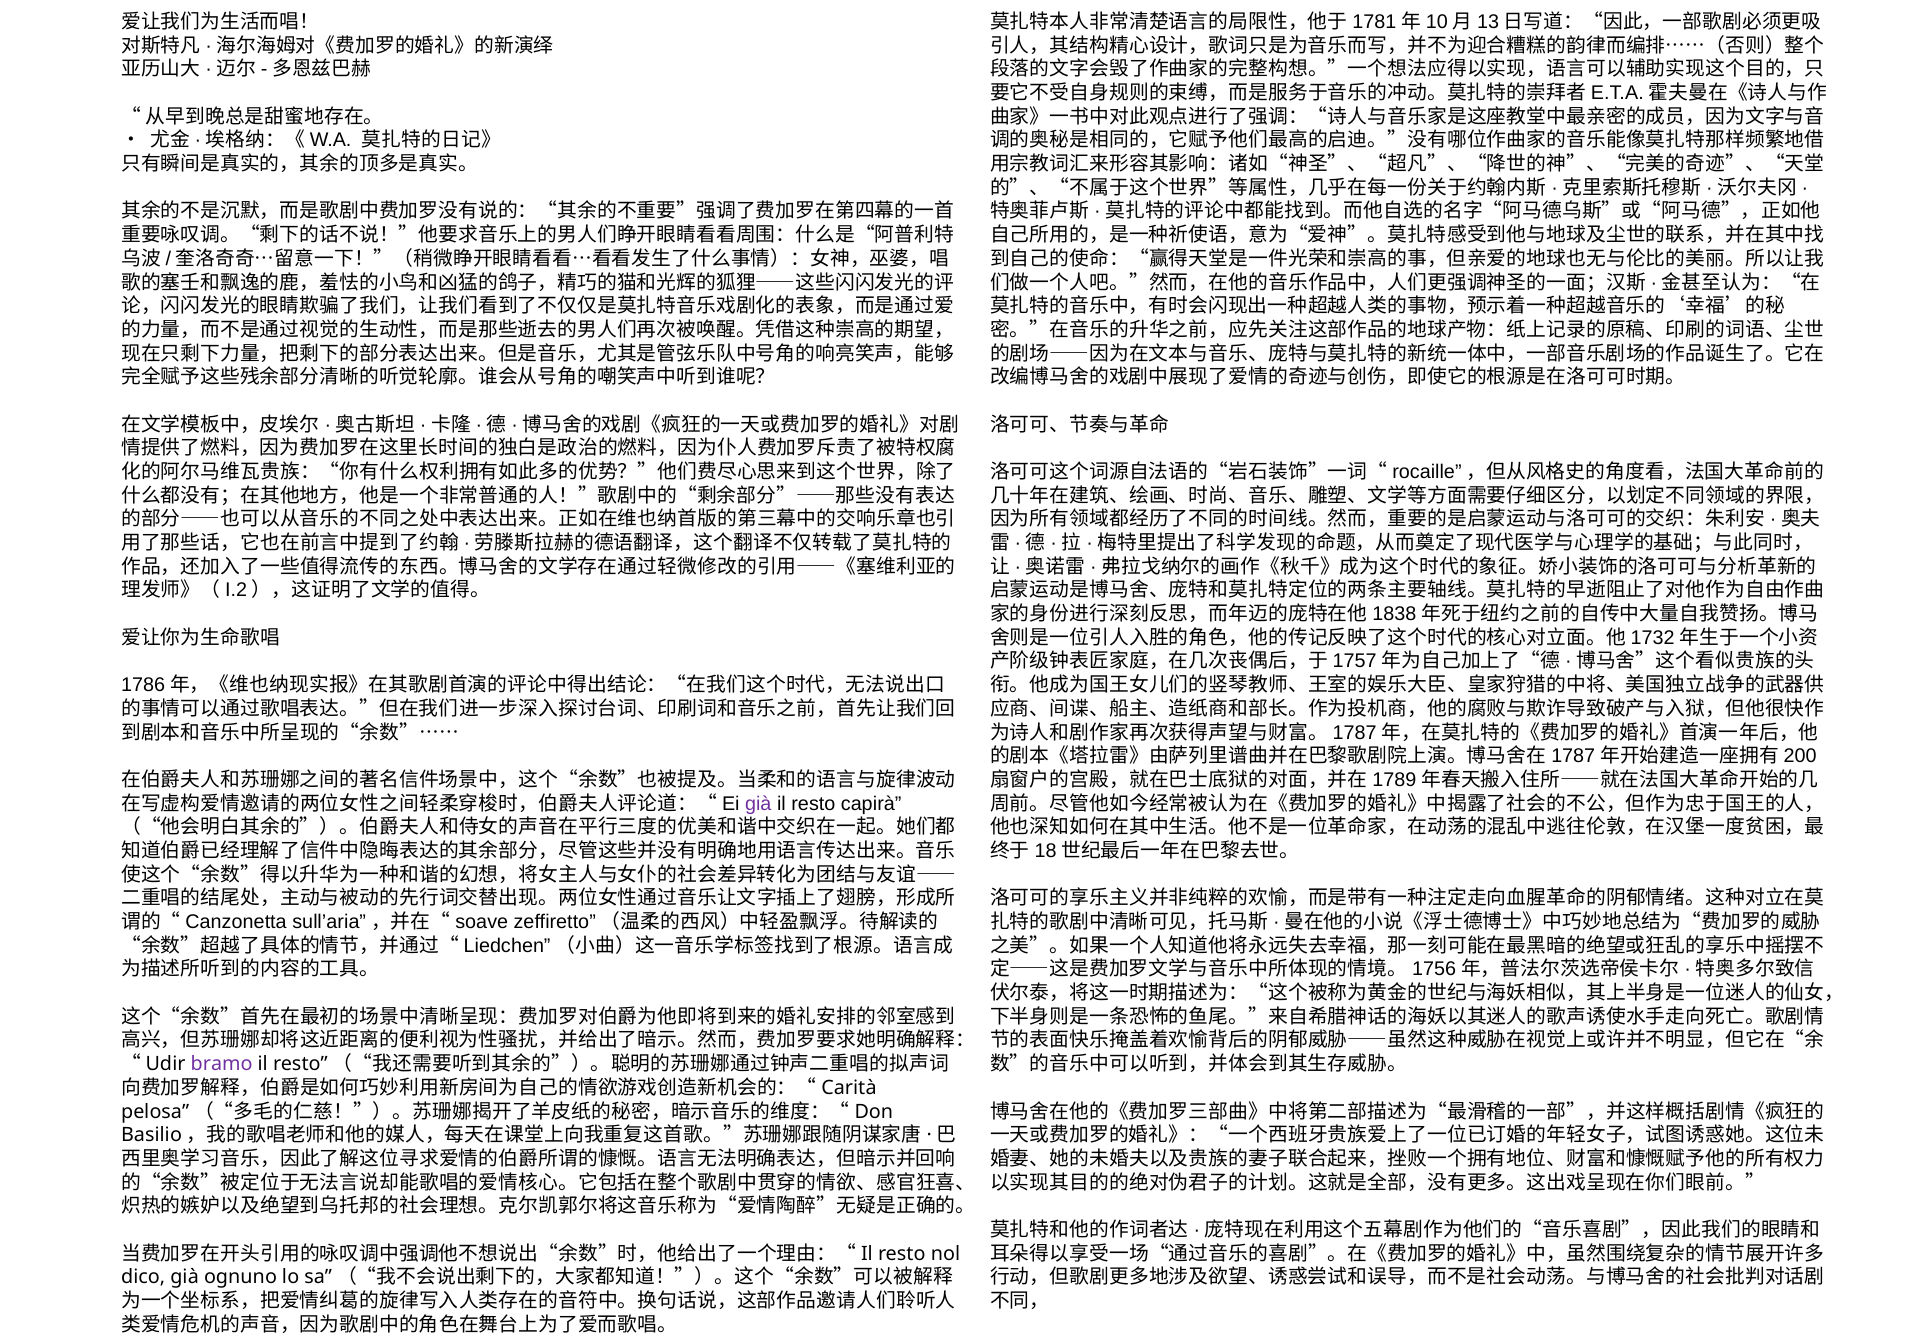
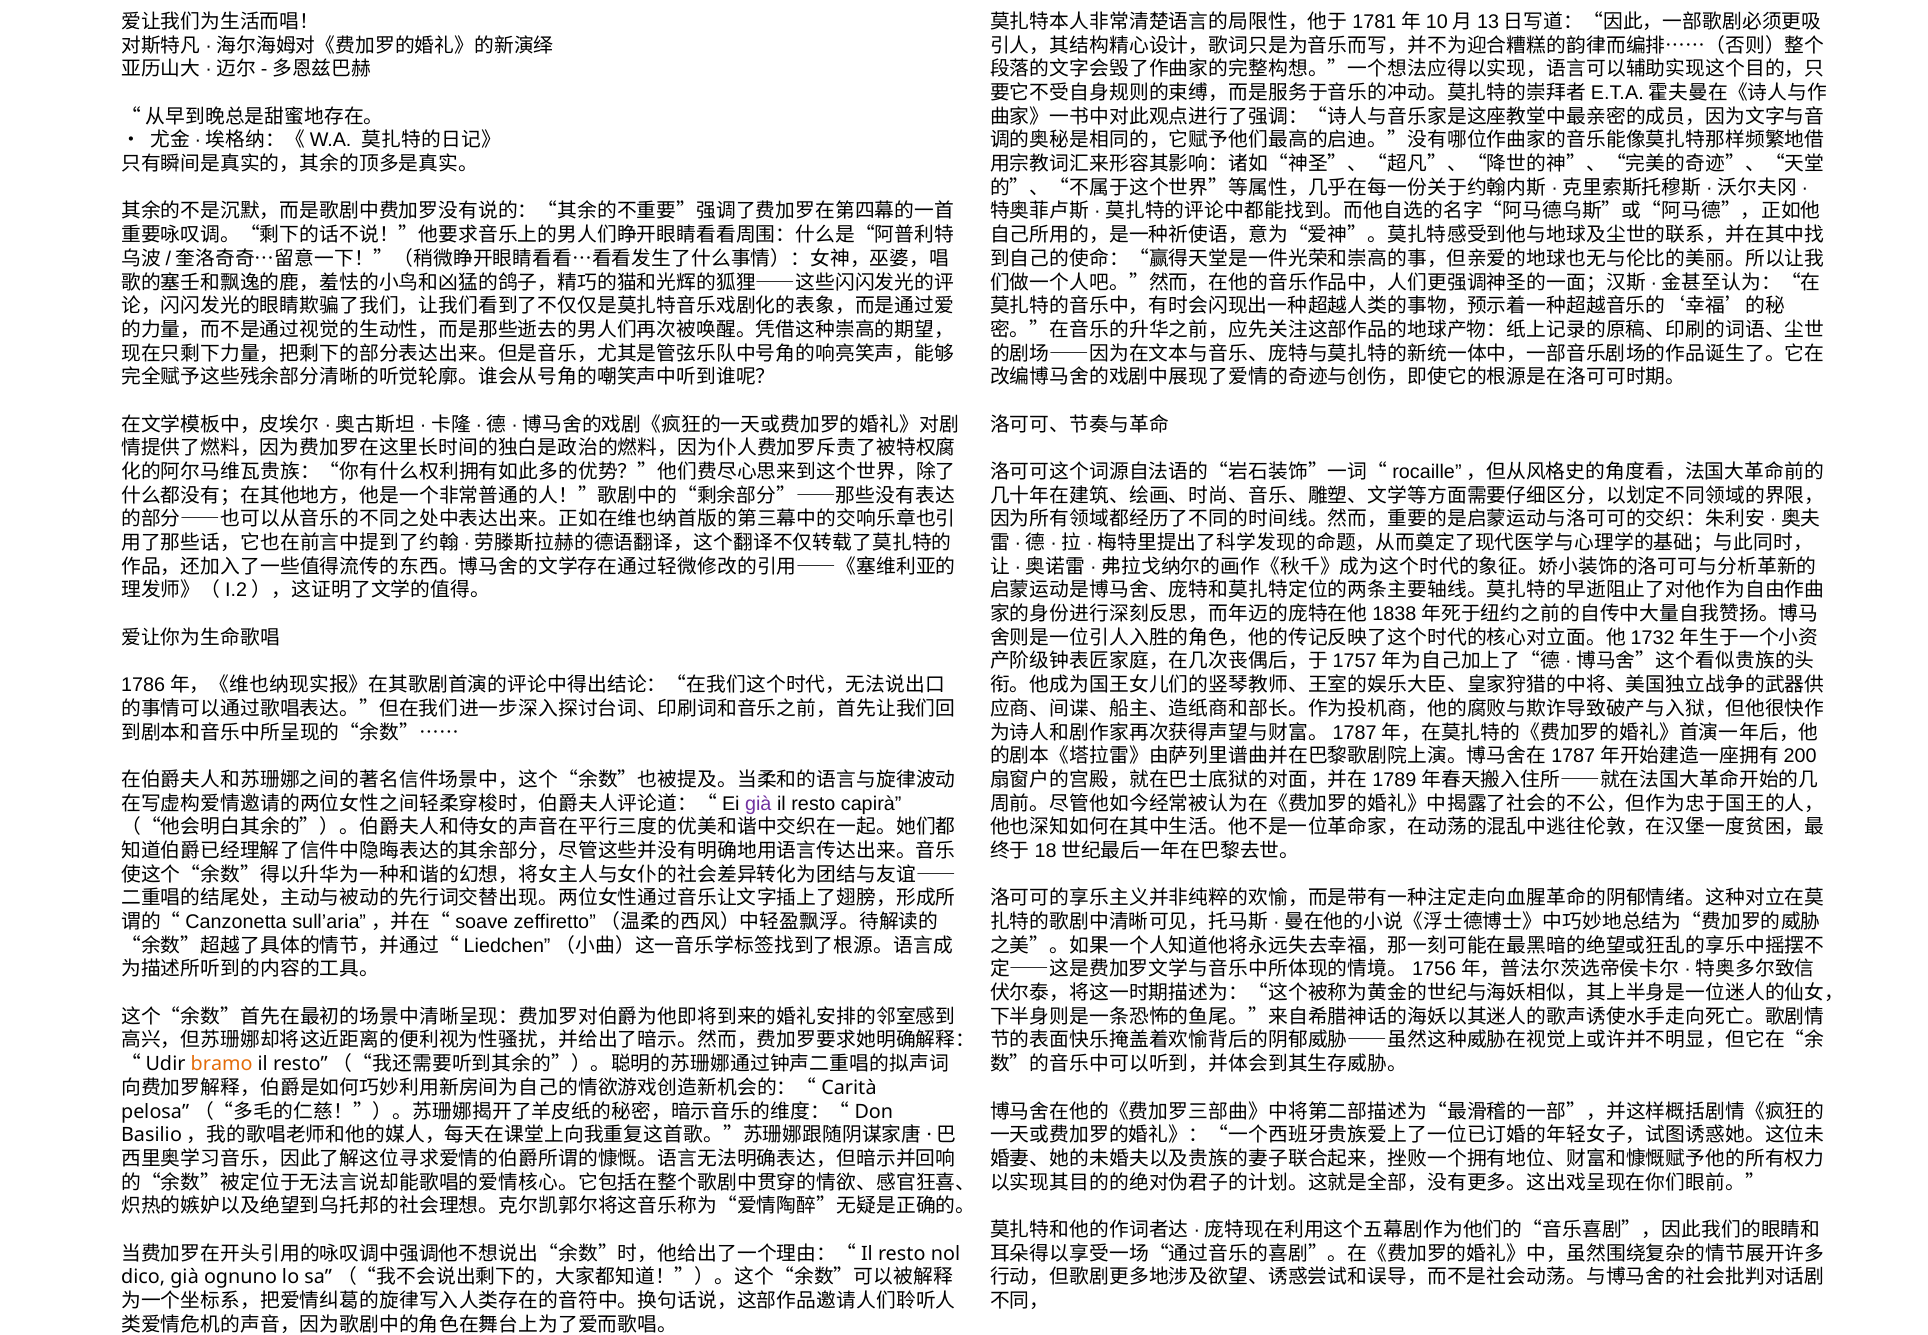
bramo colour: purple -> orange (222, 1064)
